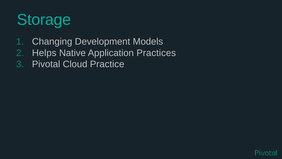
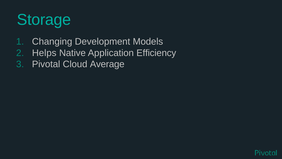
Practices: Practices -> Efficiency (156, 53)
Practice: Practice -> Average (107, 64)
